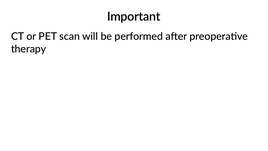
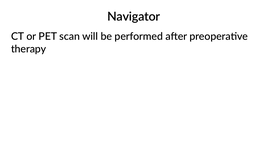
Important: Important -> Navigator (134, 17)
